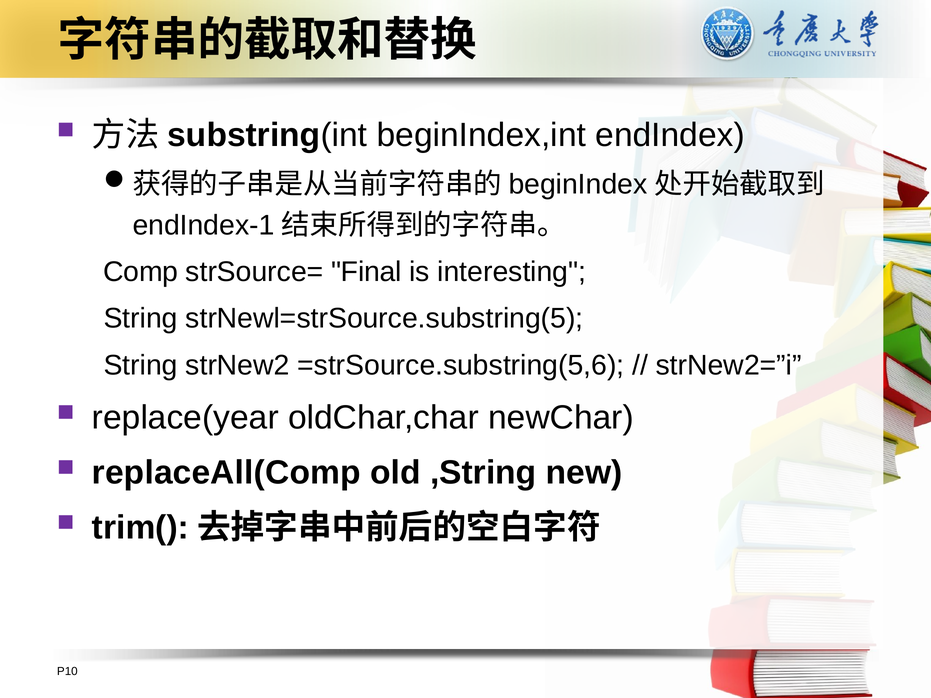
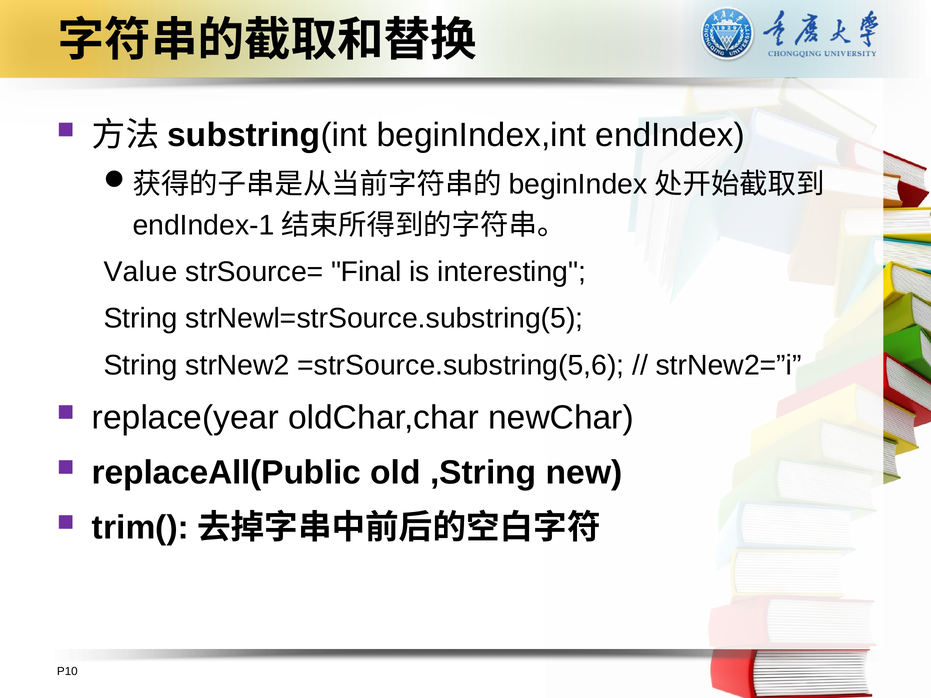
Comp: Comp -> Value (140, 272)
replaceAll(Comp: replaceAll(Comp -> replaceAll(Public (226, 473)
